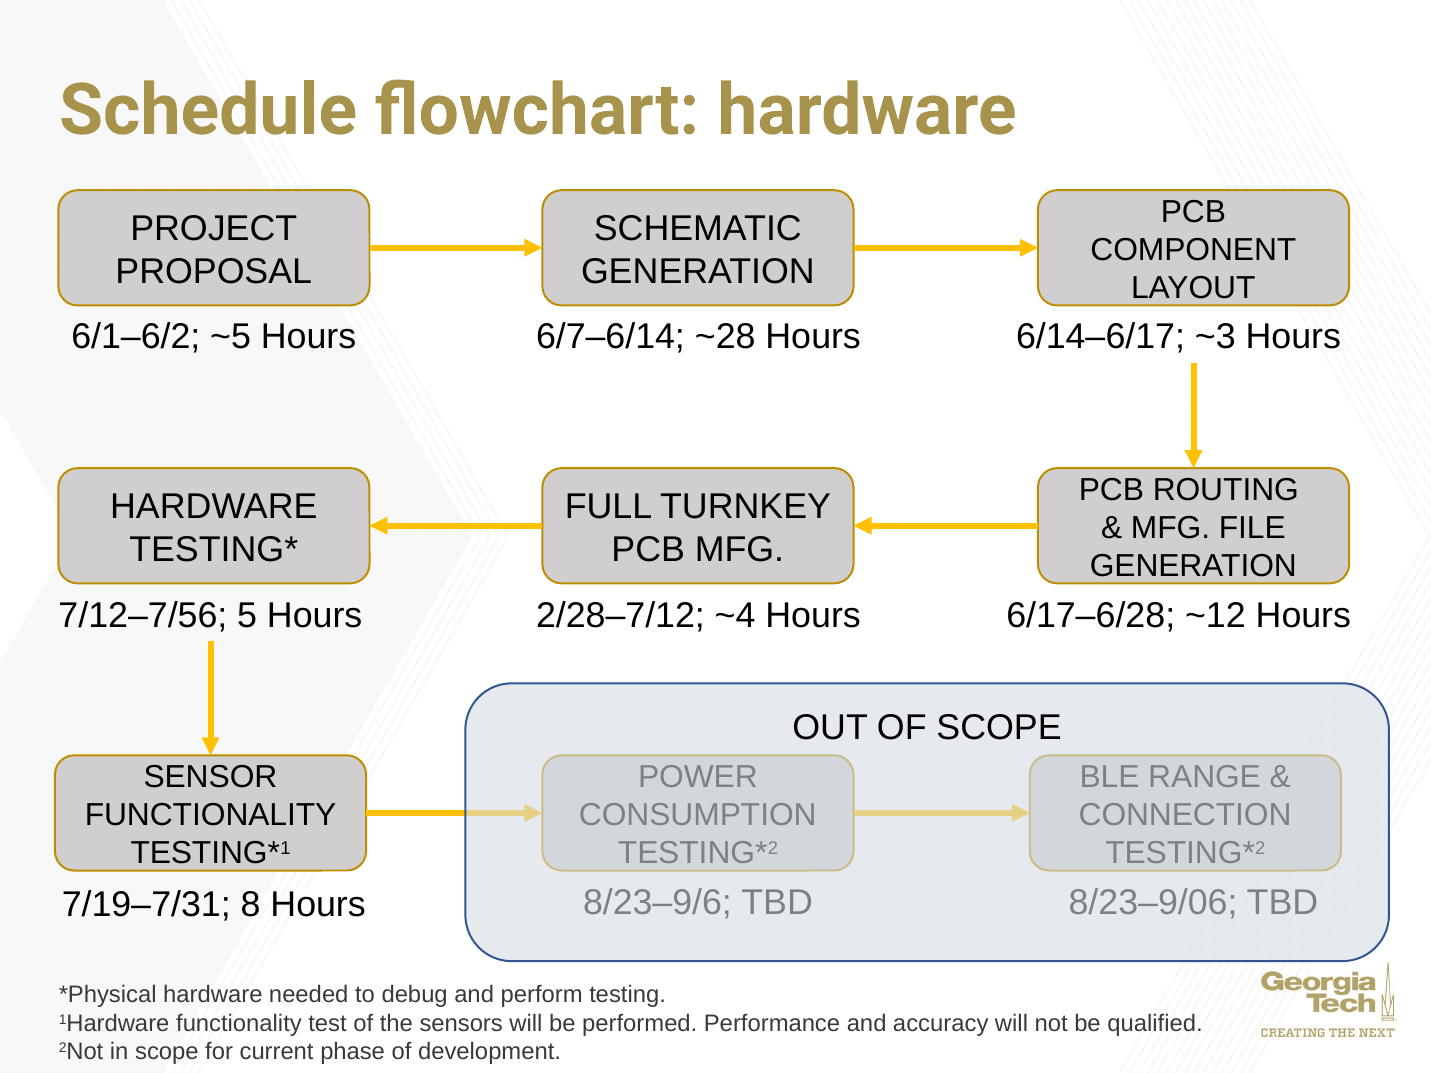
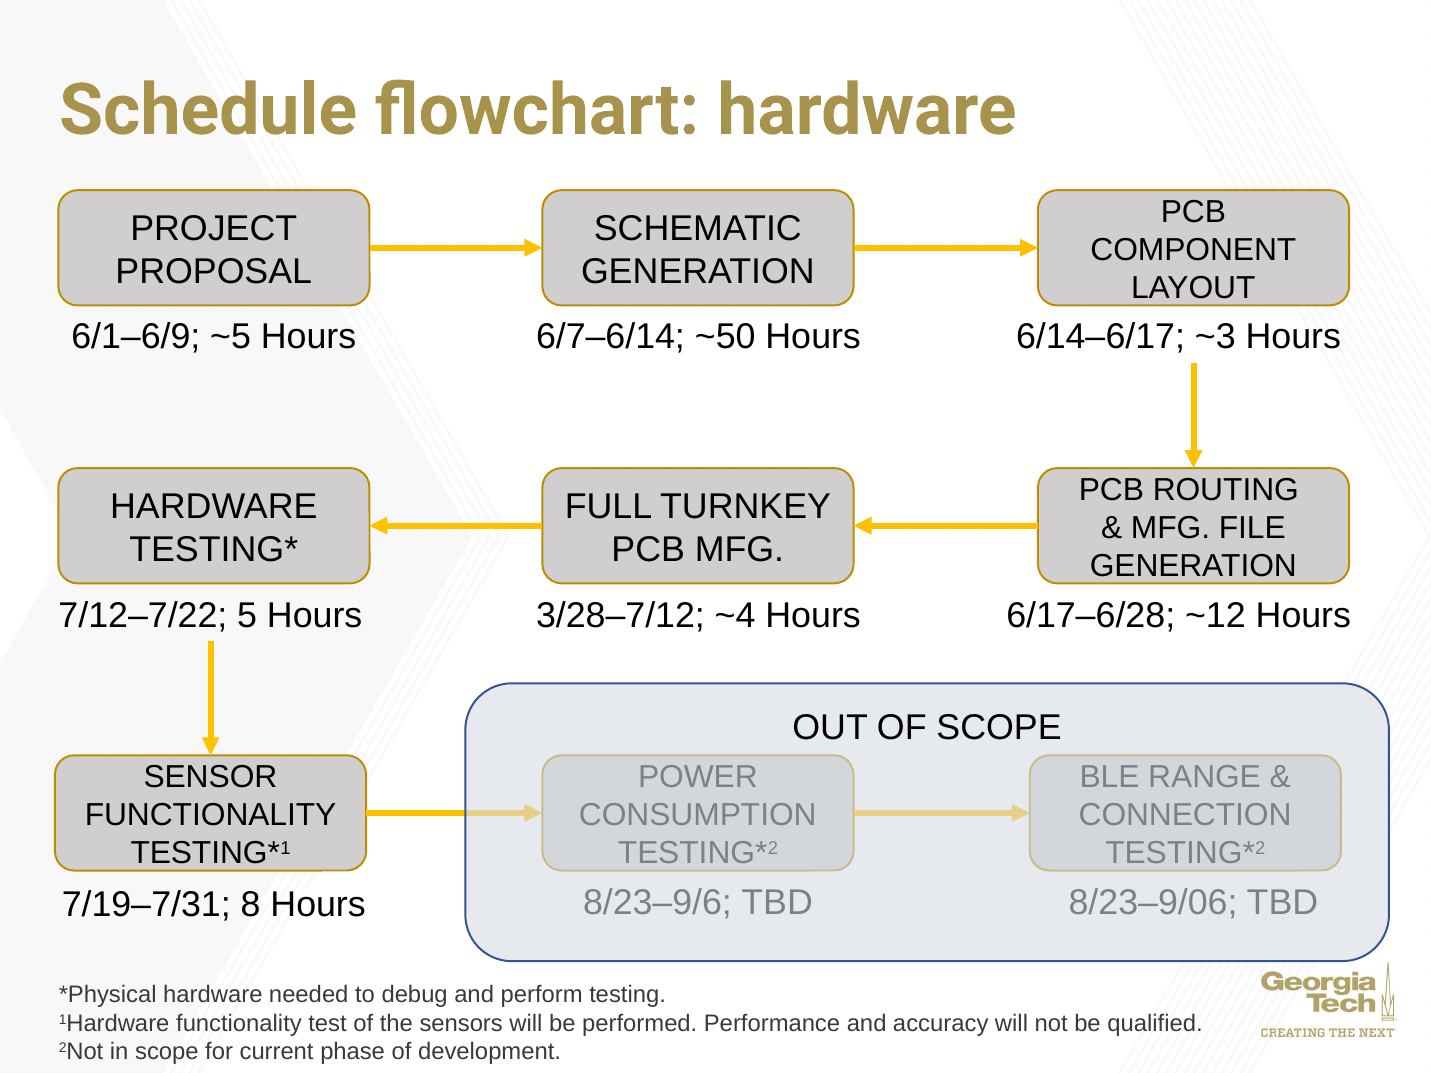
6/1–6/2: 6/1–6/2 -> 6/1–6/9 (136, 337)
~28: ~28 -> ~50 (725, 337)
7/12–7/56: 7/12–7/56 -> 7/12–7/22 (143, 616)
2/28–7/12: 2/28–7/12 -> 3/28–7/12 (620, 616)
